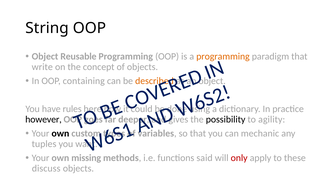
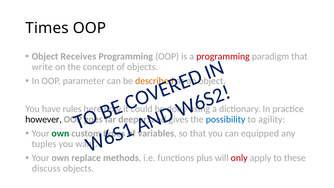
String: String -> Times (47, 28)
Reusable: Reusable -> Receives (78, 56)
programming colour: orange -> red (223, 56)
containing: containing -> parameter (84, 81)
possibility colour: black -> blue (226, 119)
own colour: black -> green (60, 133)
mechanic: mechanic -> equipped (260, 133)
missing: missing -> replace (86, 158)
said: said -> plus (205, 158)
